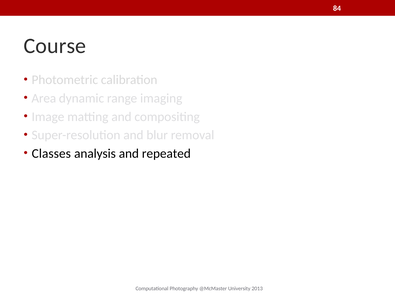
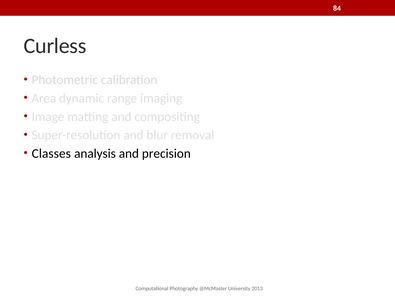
Course: Course -> Curless (55, 46)
repeated: repeated -> precision (166, 154)
